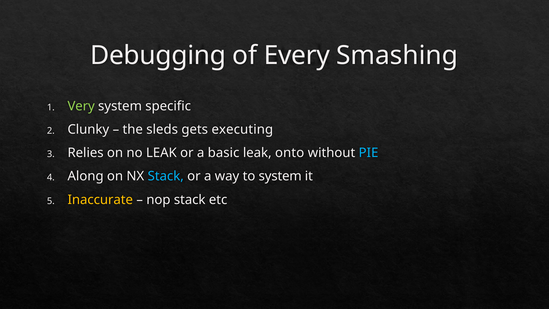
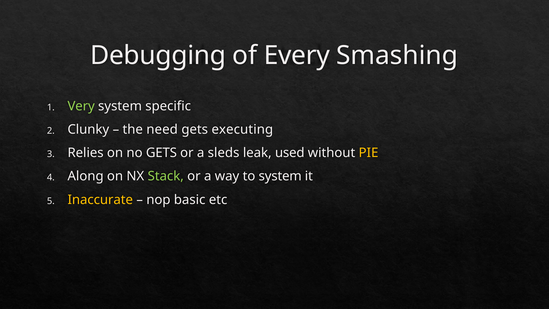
sleds: sleds -> need (162, 129)
no LEAK: LEAK -> GETS (161, 153)
basic: basic -> sleds (224, 153)
onto: onto -> used (290, 153)
PIE colour: light blue -> yellow (369, 153)
Stack colour: light blue -> light green (166, 176)
nop stack: stack -> basic (190, 200)
